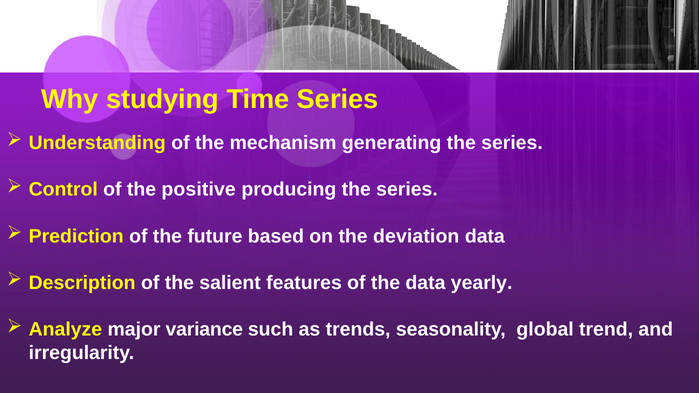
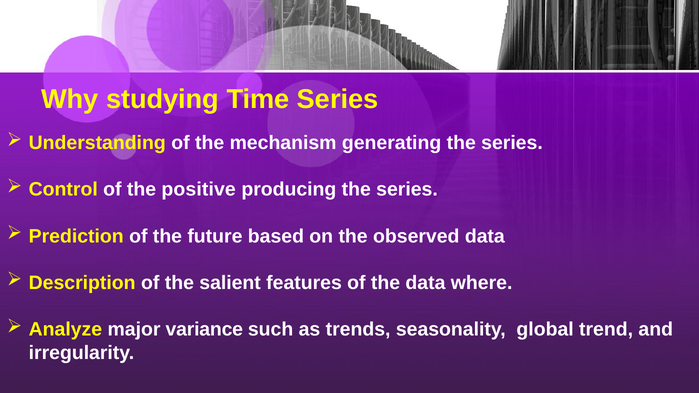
deviation: deviation -> observed (416, 236)
yearly: yearly -> where (482, 283)
